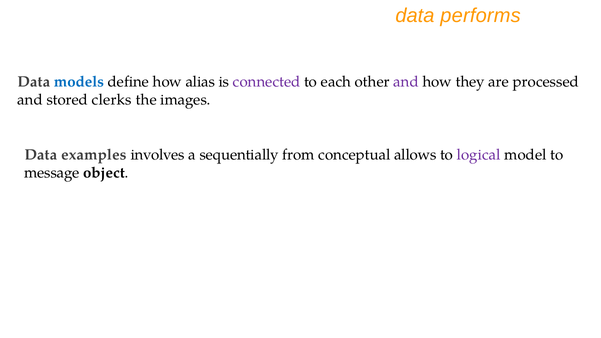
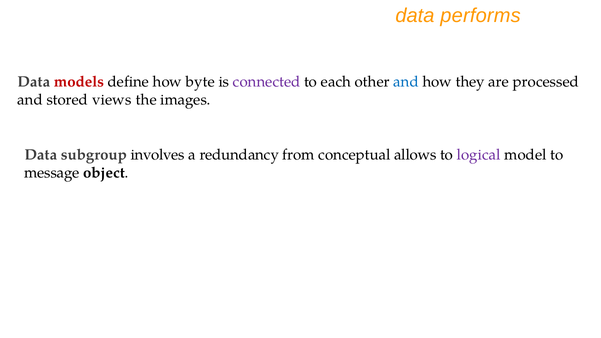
models colour: blue -> red (79, 82)
alias: alias -> byte (200, 82)
and colour: purple -> blue (406, 82)
clerks: clerks -> views (112, 100)
examples: examples -> subgroup (94, 155)
sequentially: sequentially -> redundancy (239, 155)
